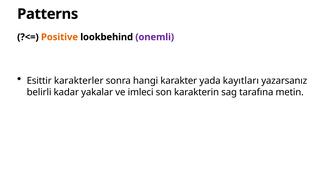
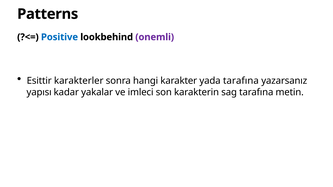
Positive colour: orange -> blue (60, 37)
yada kayıtları: kayıtları -> tarafına (241, 81)
belirli: belirli -> yapısı (39, 92)
